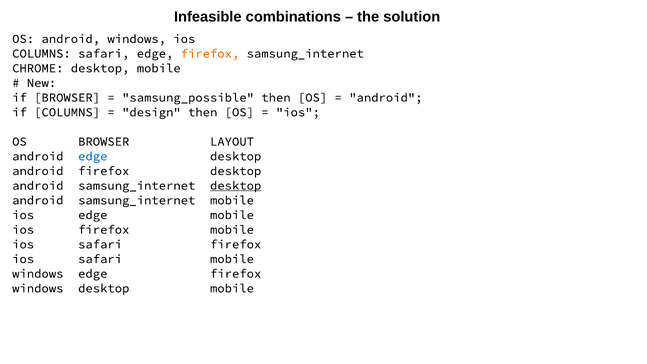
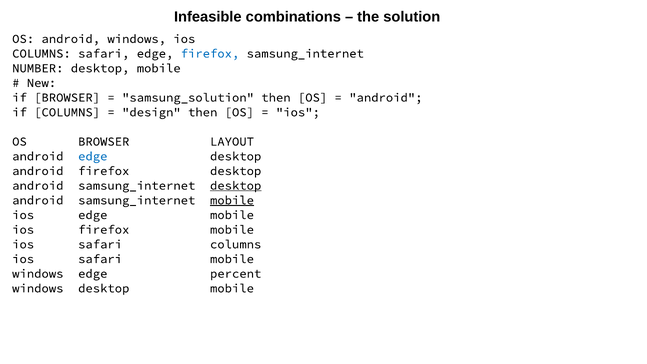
firefox colour: orange -> blue (210, 54)
CHROME: CHROME -> NUMBER (38, 68)
samsung_possible: samsung_possible -> samsung_solution (188, 98)
mobile underline: none -> present (232, 200)
safari firefox: firefox -> columns (236, 244)
windows edge firefox: firefox -> percent (236, 274)
